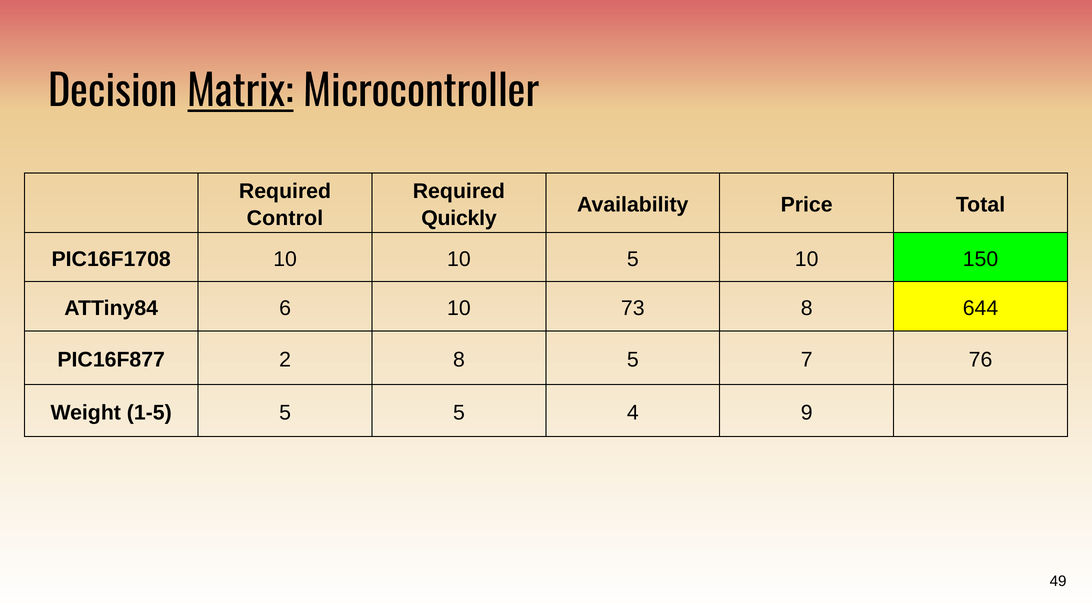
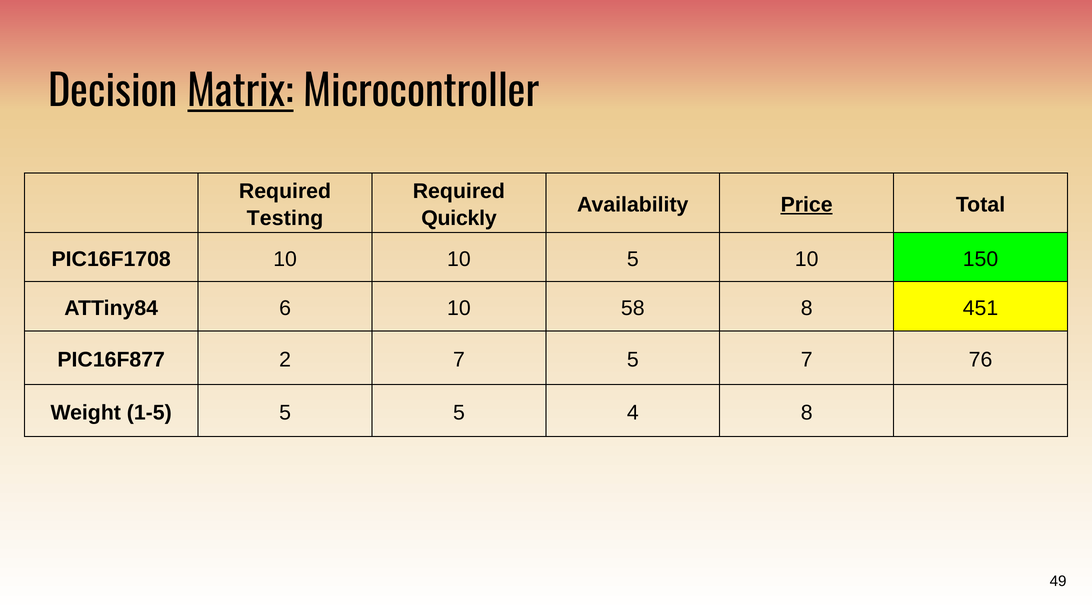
Price underline: none -> present (807, 205)
Control: Control -> Testing (285, 219)
73: 73 -> 58 (633, 308)
644: 644 -> 451 (980, 308)
2 8: 8 -> 7 (459, 360)
4 9: 9 -> 8 (807, 413)
